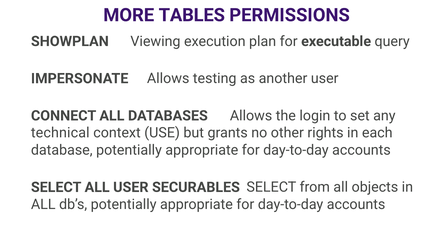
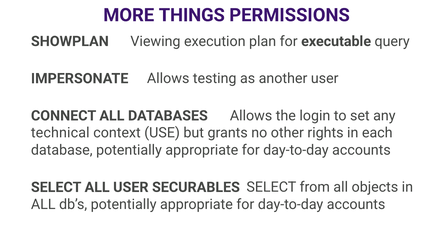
TABLES: TABLES -> THINGS (192, 15)
